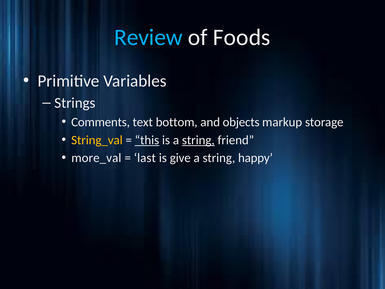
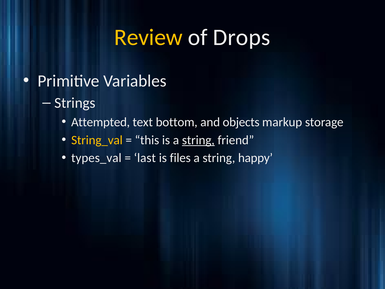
Review colour: light blue -> yellow (148, 37)
Foods: Foods -> Drops (242, 37)
Comments: Comments -> Attempted (101, 122)
this underline: present -> none (147, 140)
more_val: more_val -> types_val (96, 158)
give: give -> files (180, 158)
